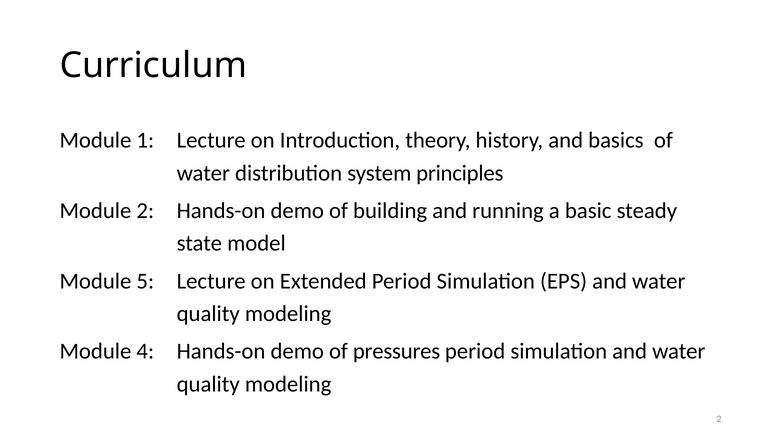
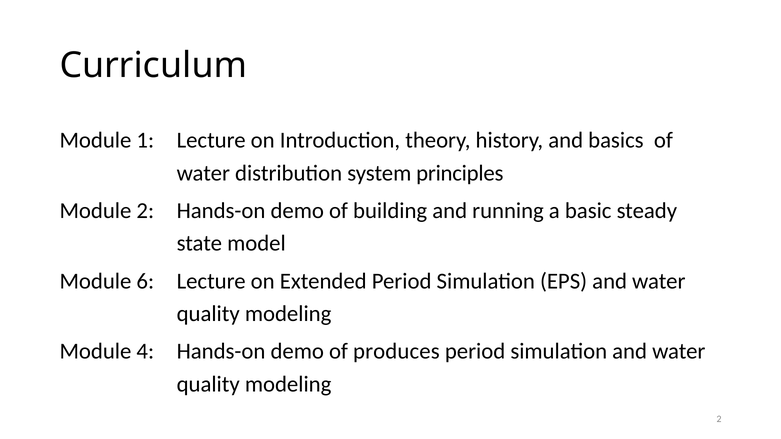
5: 5 -> 6 (145, 281)
pressures: pressures -> produces (396, 352)
